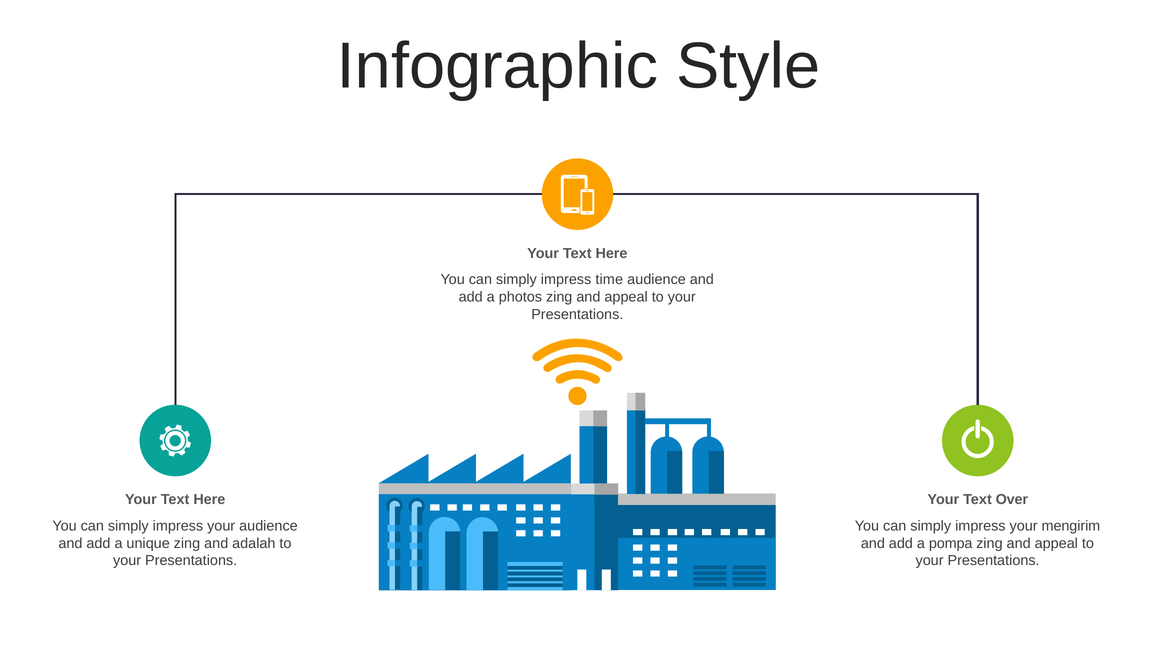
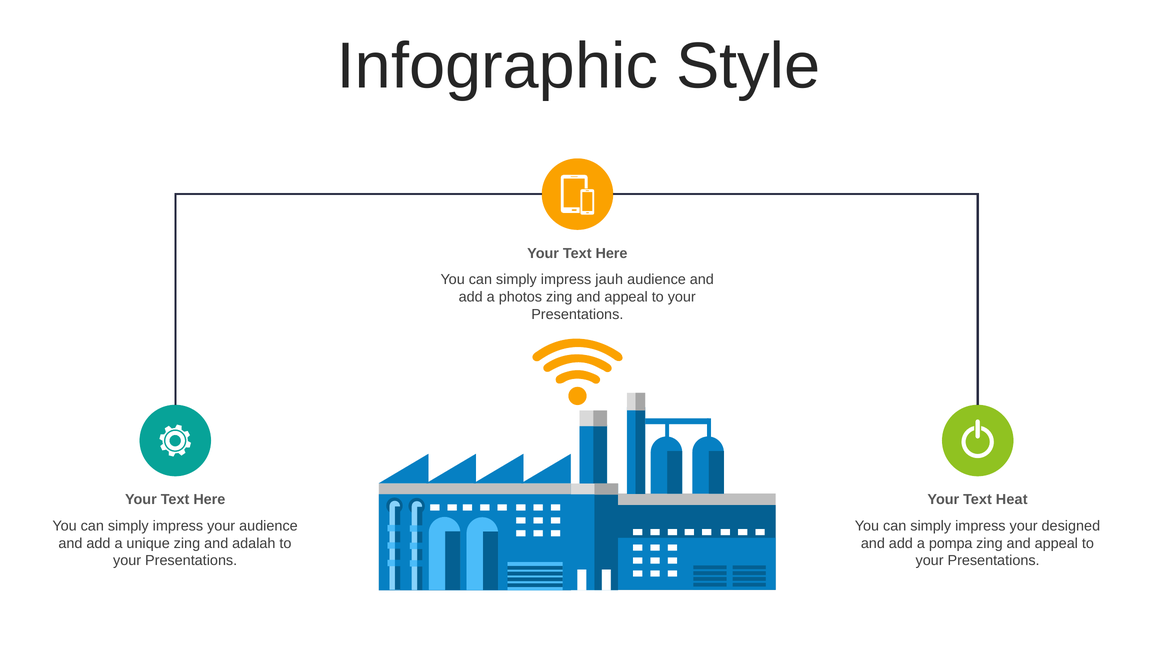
time: time -> jauh (609, 279)
Over: Over -> Heat (1012, 499)
mengirim: mengirim -> designed (1071, 526)
